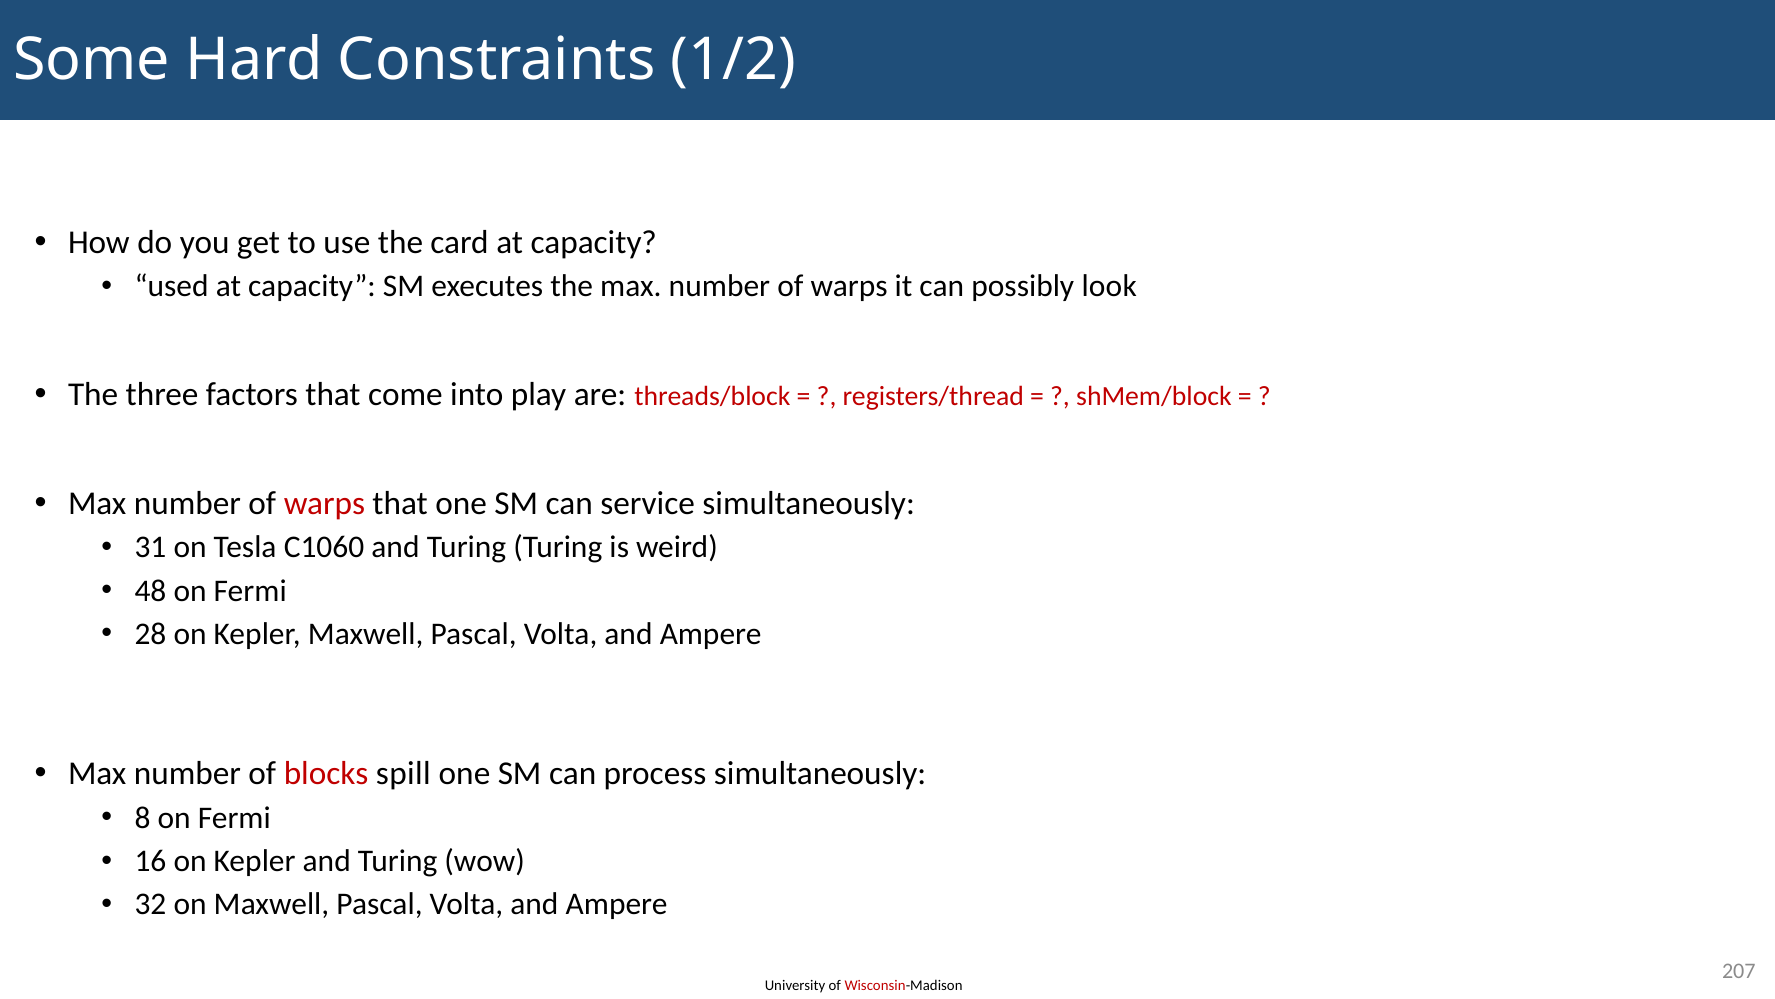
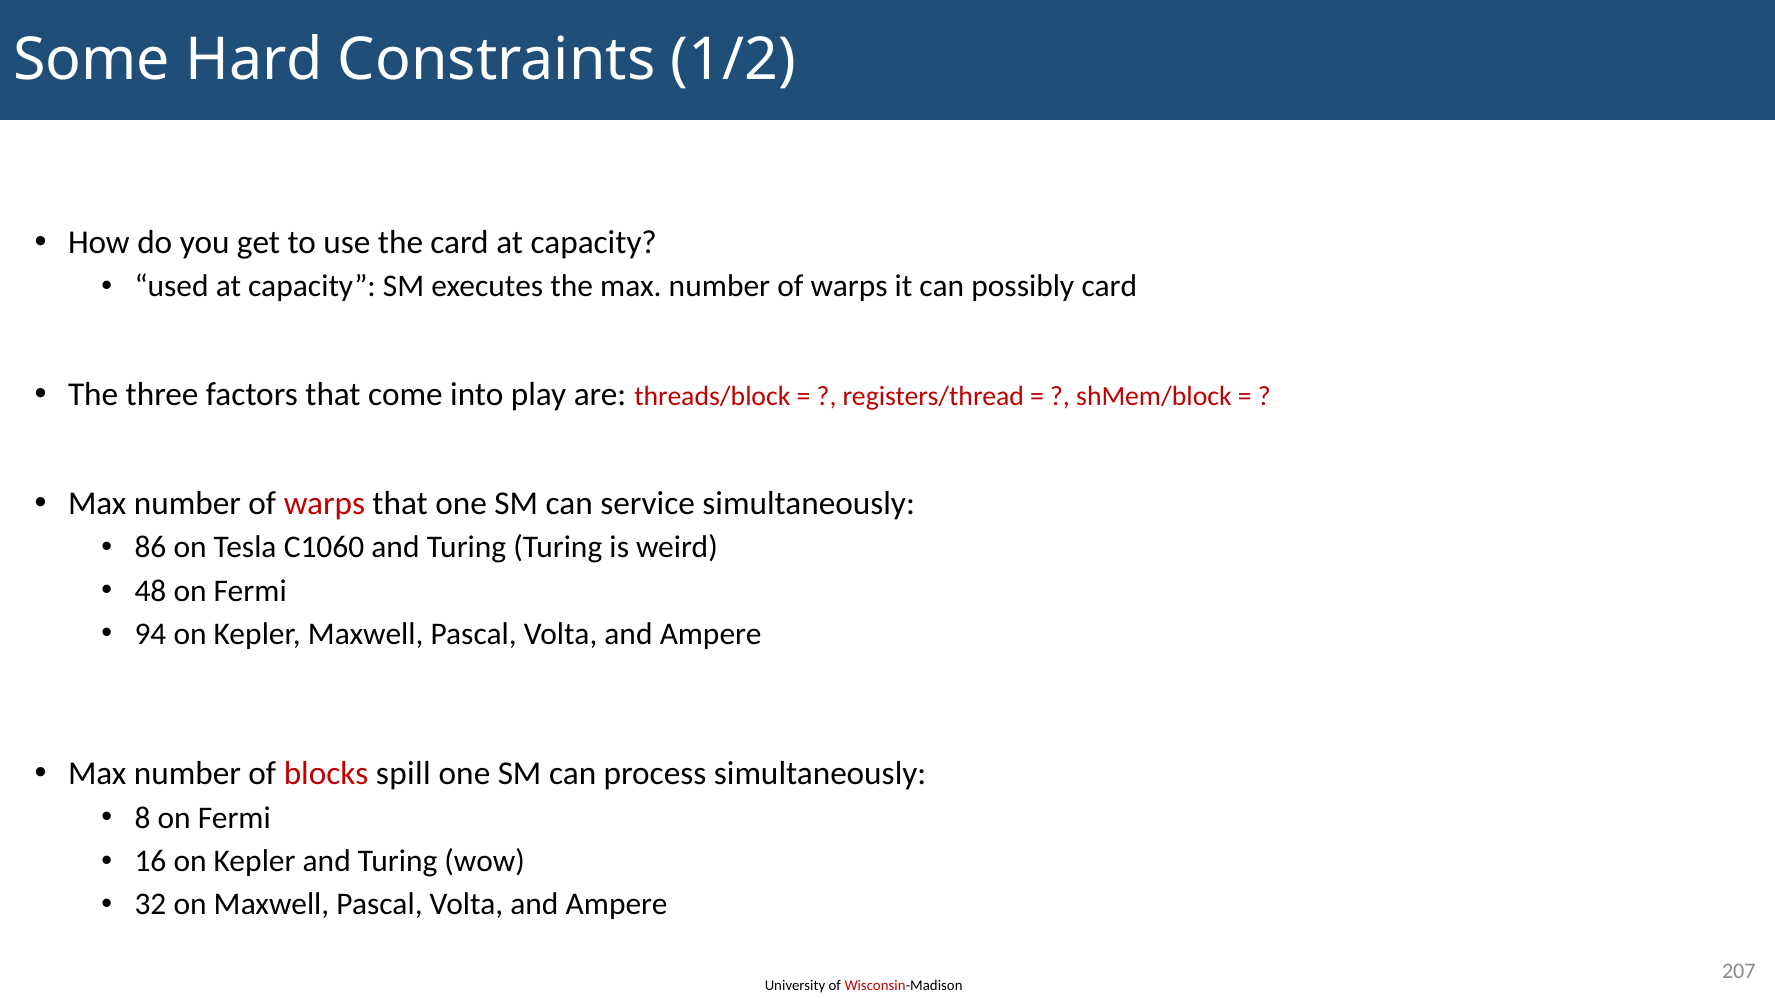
possibly look: look -> card (1109, 286)
31: 31 -> 86 (150, 547)
28: 28 -> 94 (150, 634)
